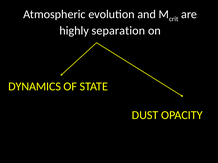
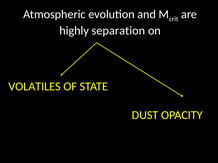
DYNAMICS: DYNAMICS -> VOLATILES (35, 87)
